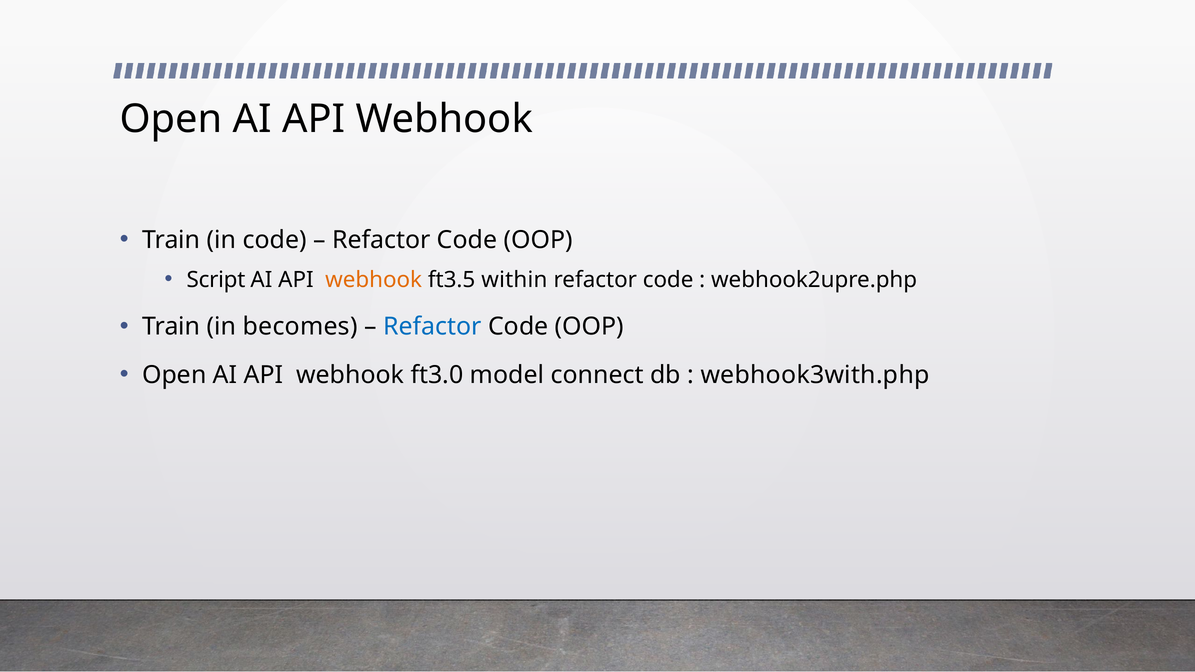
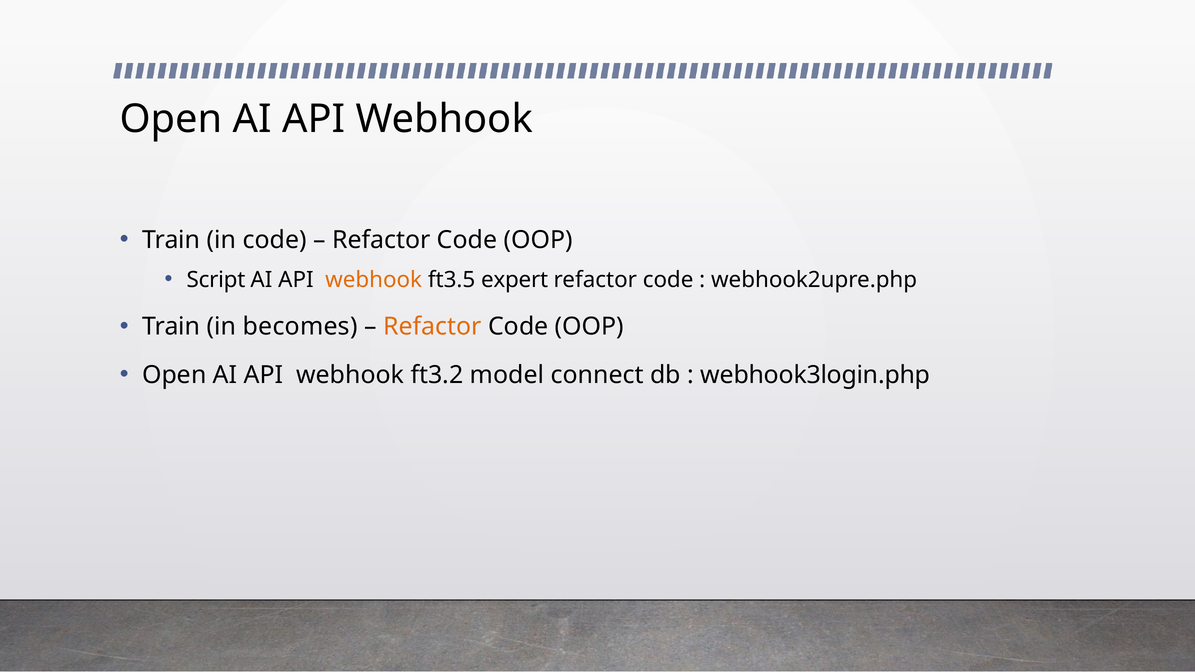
within: within -> expert (515, 280)
Refactor colour: blue -> orange (432, 327)
ft3.0: ft3.0 -> ft3.2 (437, 375)
webhook3with.php: webhook3with.php -> webhook3login.php (815, 375)
